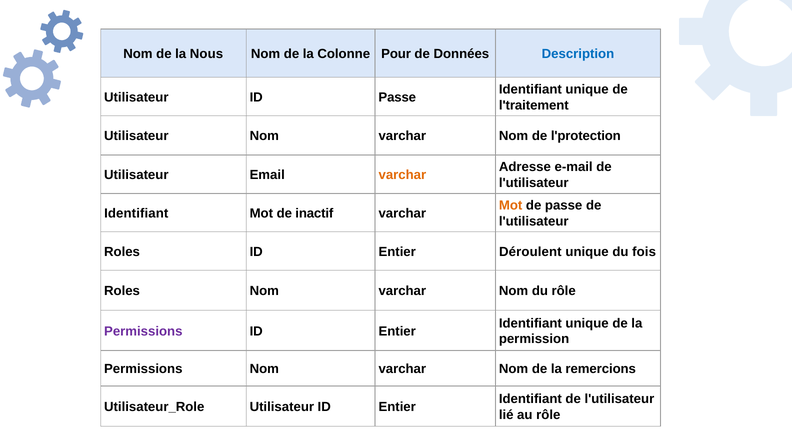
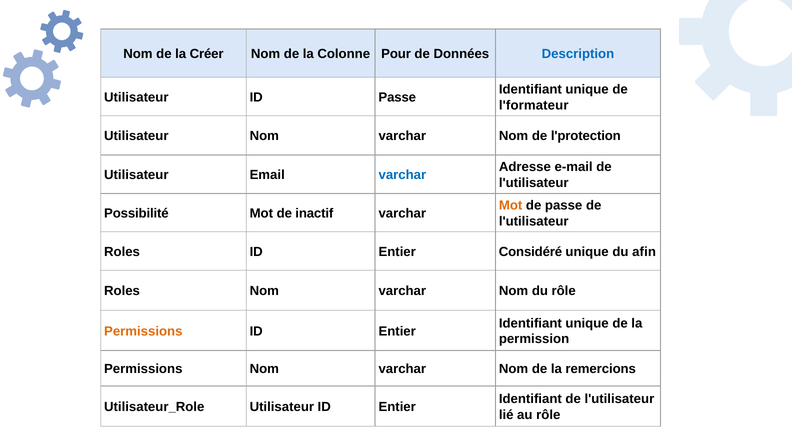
Nous: Nous -> Créer (207, 54)
l'traitement: l'traitement -> l'formateur (534, 105)
varchar colour: orange -> blue (402, 175)
Identifiant: Identifiant -> Possibilité (136, 213)
Déroulent: Déroulent -> Considéré (530, 252)
fois: fois -> afin (644, 252)
Permissions colour: purple -> orange (143, 331)
